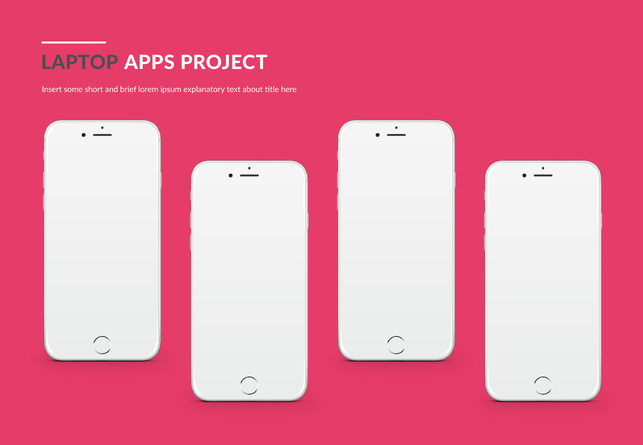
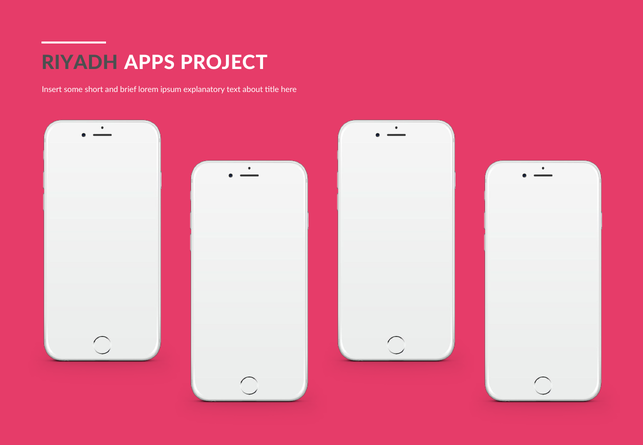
LAPTOP: LAPTOP -> RIYADH (80, 63)
